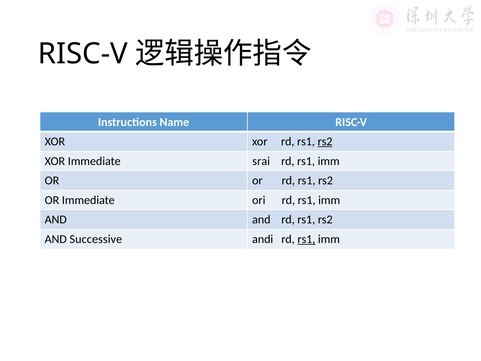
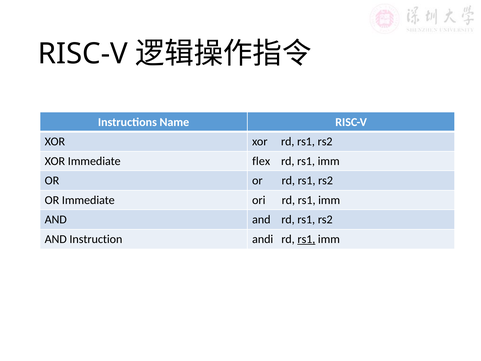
rs2 underline: present -> none (325, 142)
srai: srai -> flex (261, 161)
Successive: Successive -> Instruction (96, 239)
